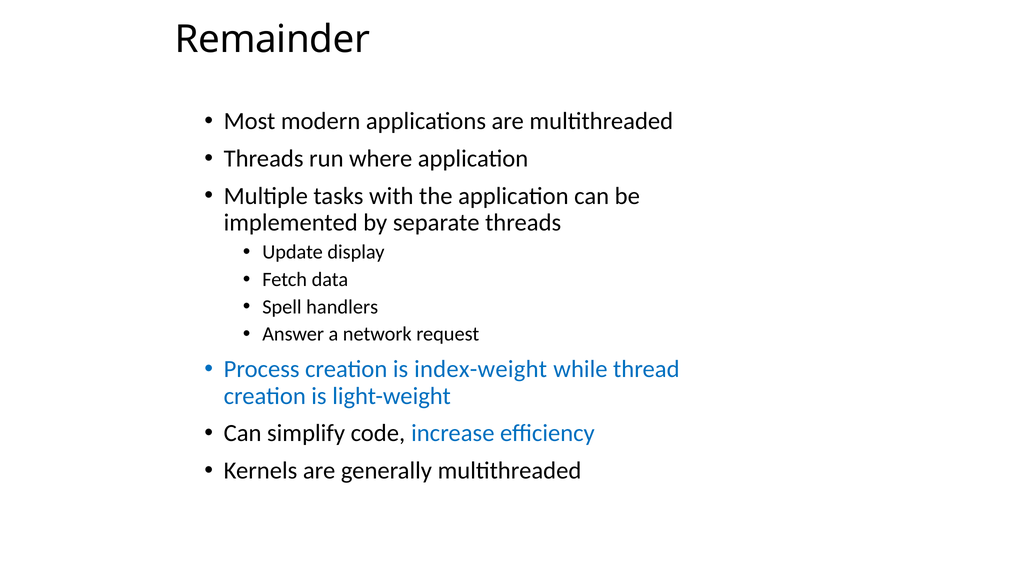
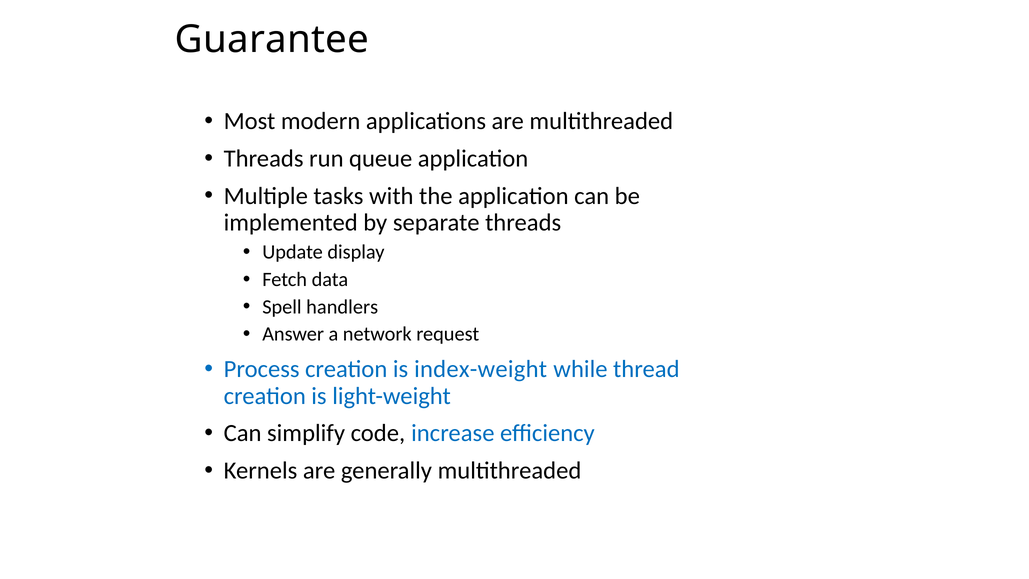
Remainder: Remainder -> Guarantee (272, 39)
where: where -> queue (381, 158)
